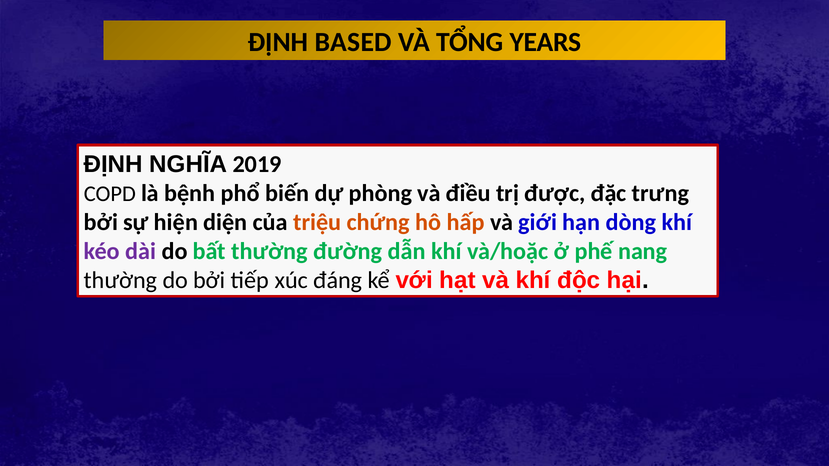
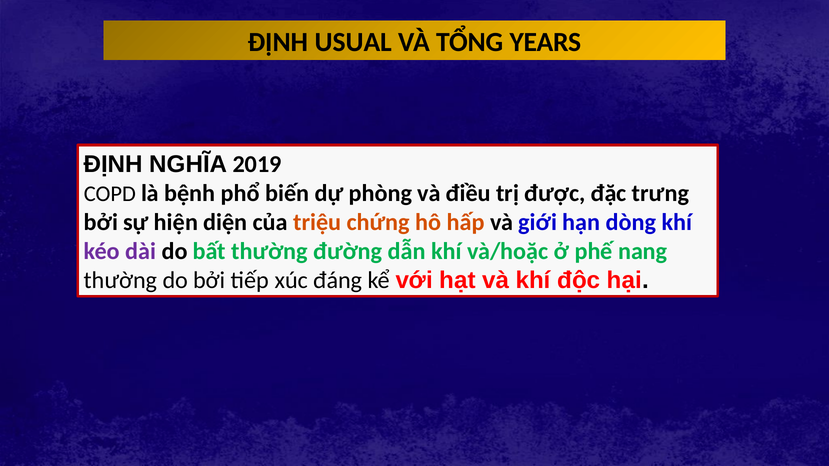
BASED: BASED -> USUAL (353, 42)
